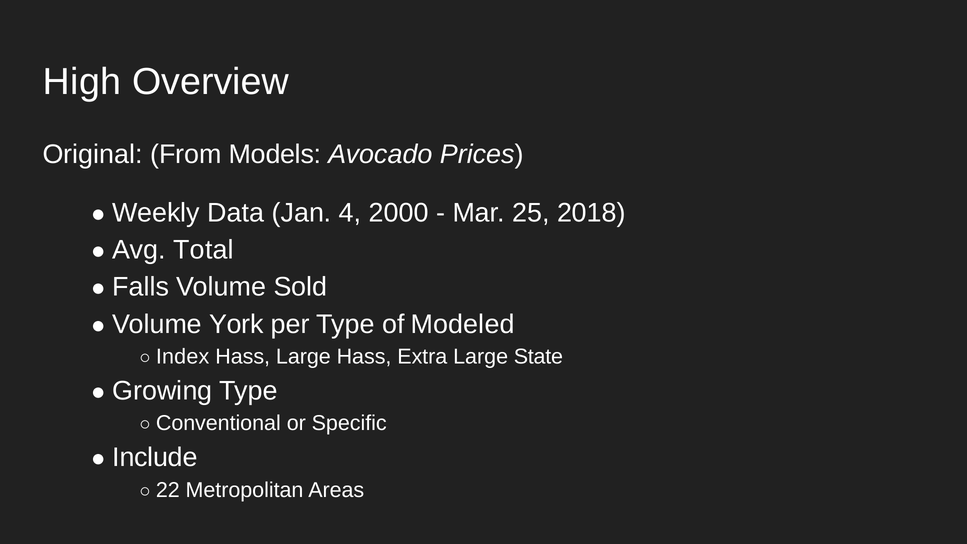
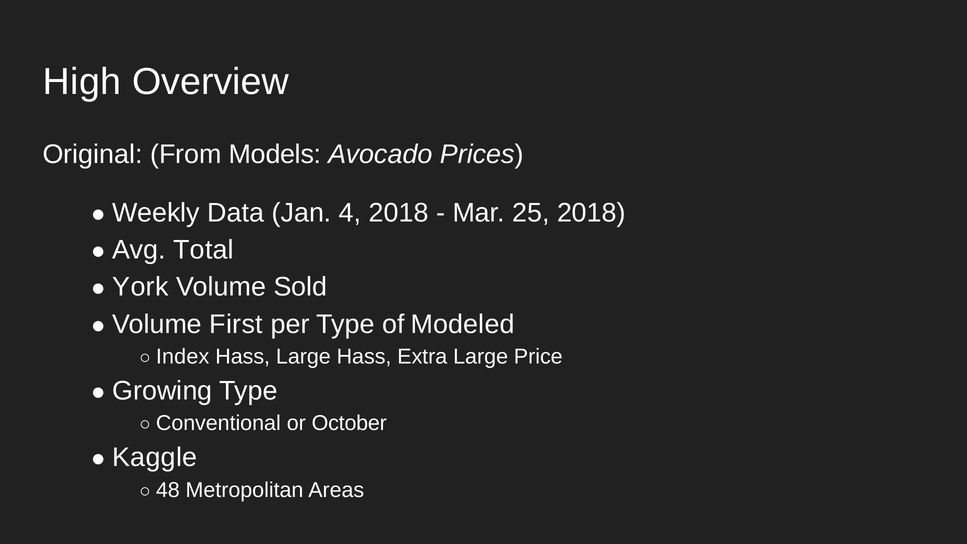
4 2000: 2000 -> 2018 (399, 213)
Falls: Falls -> York (140, 287)
York: York -> First (236, 324)
State: State -> Price (538, 357)
Specific: Specific -> October (349, 423)
Include: Include -> Kaggle (155, 458)
22: 22 -> 48 (168, 490)
